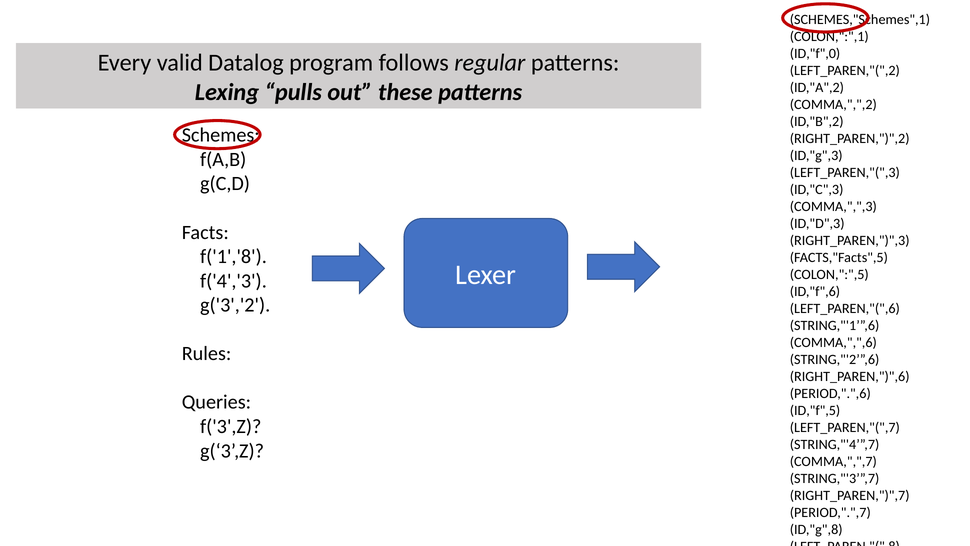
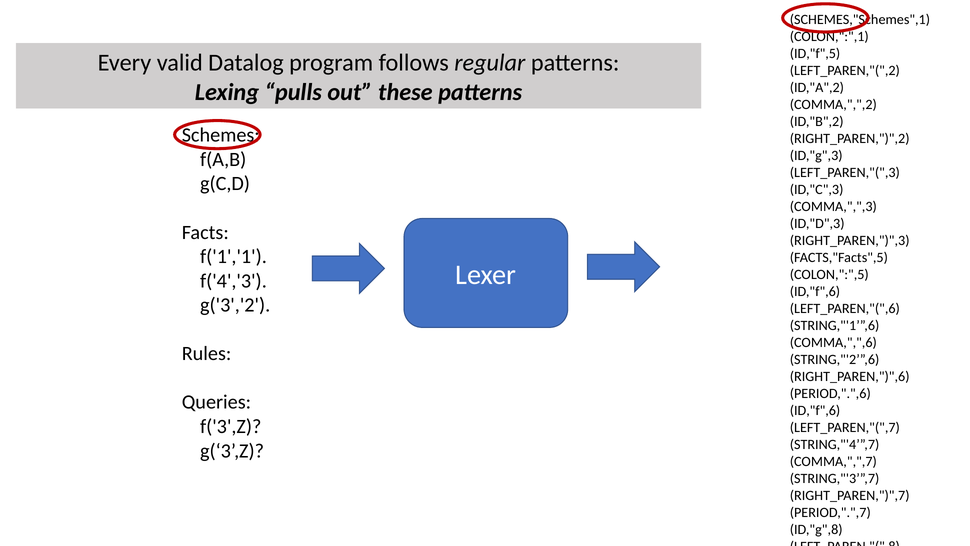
ID,"f",0: ID,"f",0 -> ID,"f",5 (815, 54)
f('1','8: f('1','8 -> f('1','1 (233, 256)
ID,"f",5: ID,"f",5 -> ID,"f",6 (815, 410)
